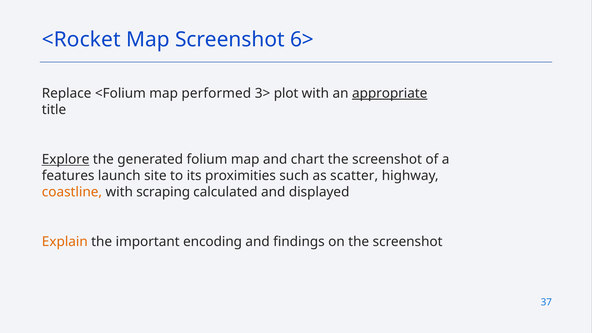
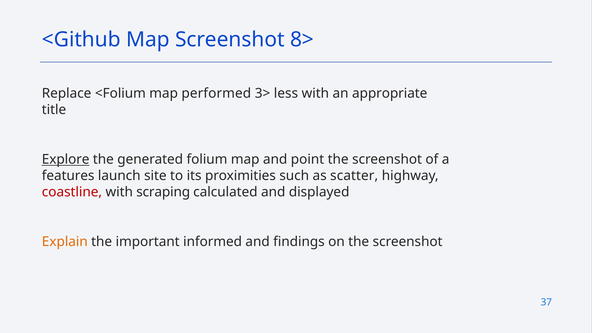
<Rocket: <Rocket -> <Github (81, 40)
6>: 6> -> 8> (302, 40)
plot: plot -> less (286, 93)
appropriate underline: present -> none (390, 93)
chart: chart -> point (307, 159)
coastline colour: orange -> red (72, 192)
encoding: encoding -> informed (213, 242)
